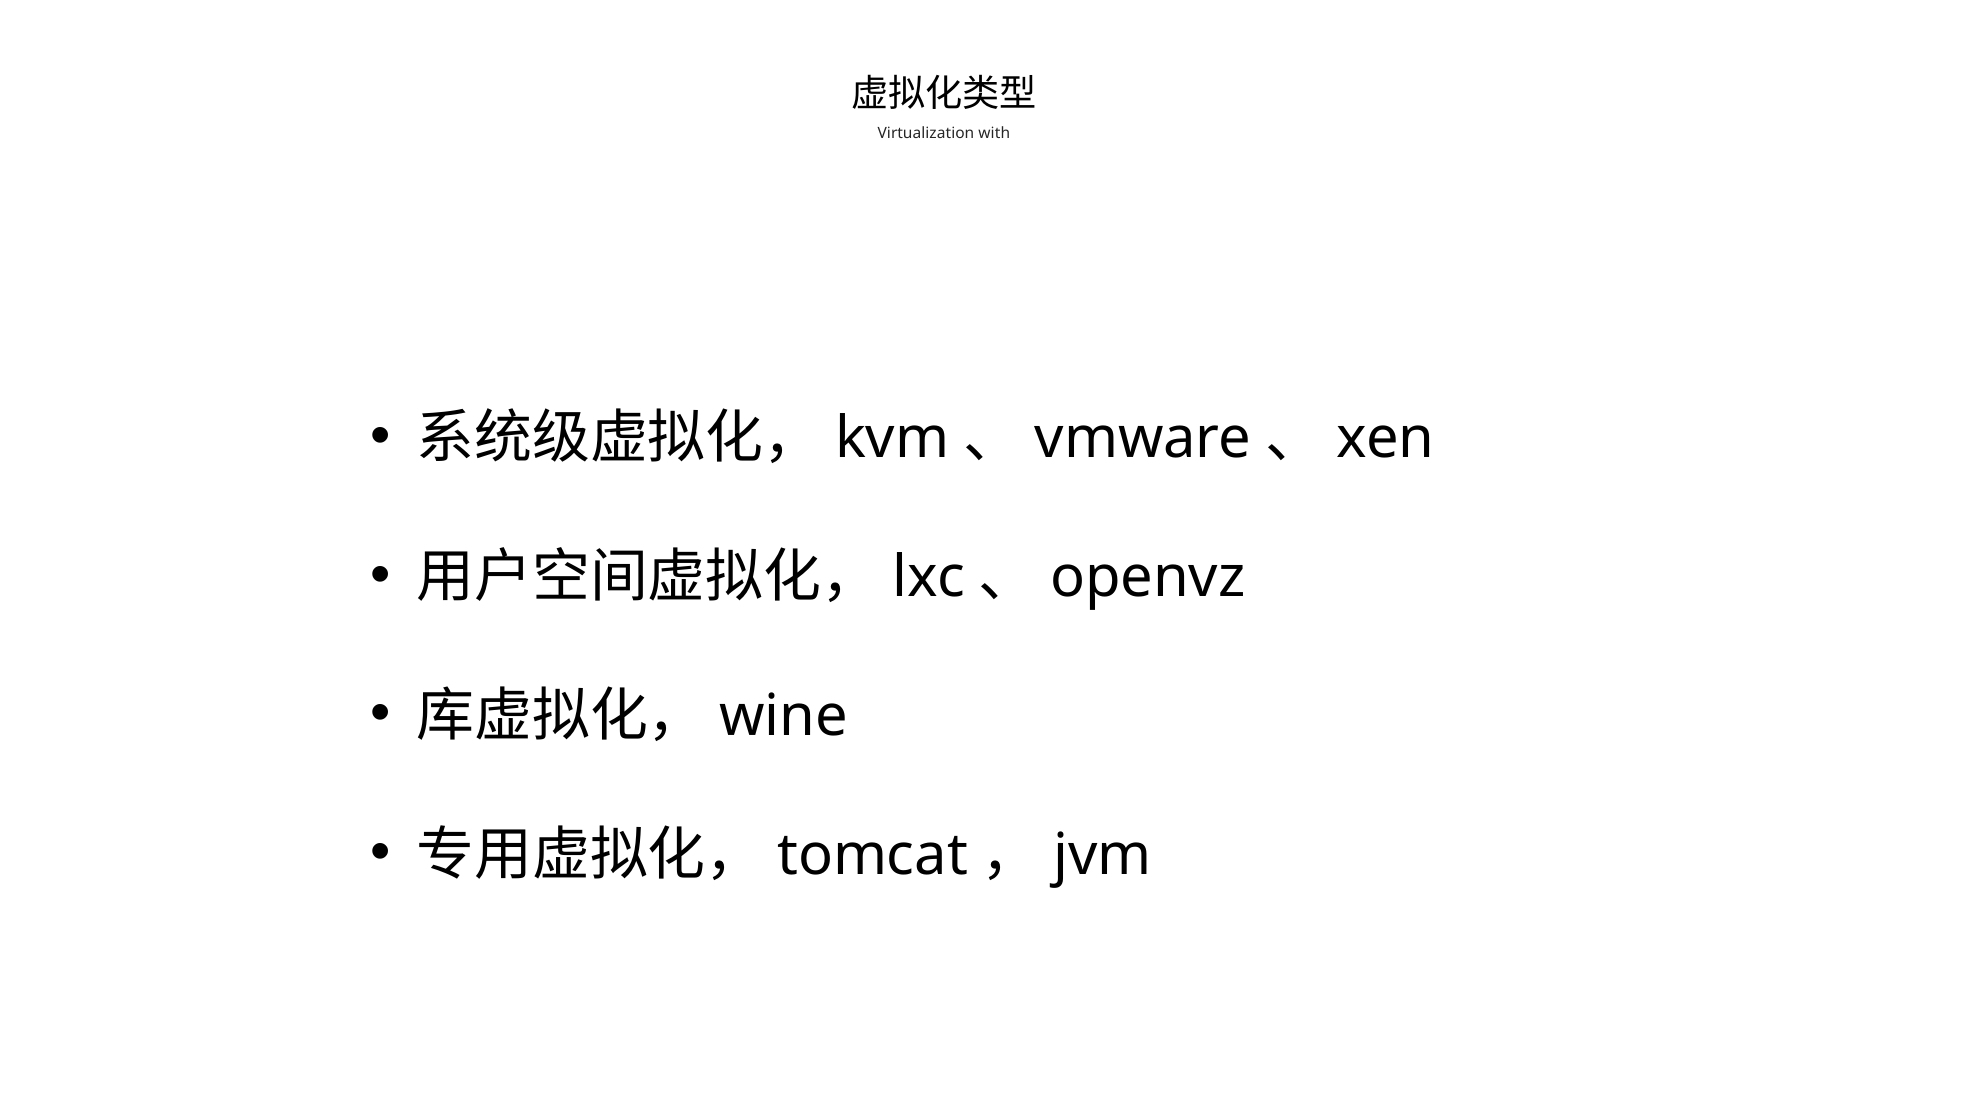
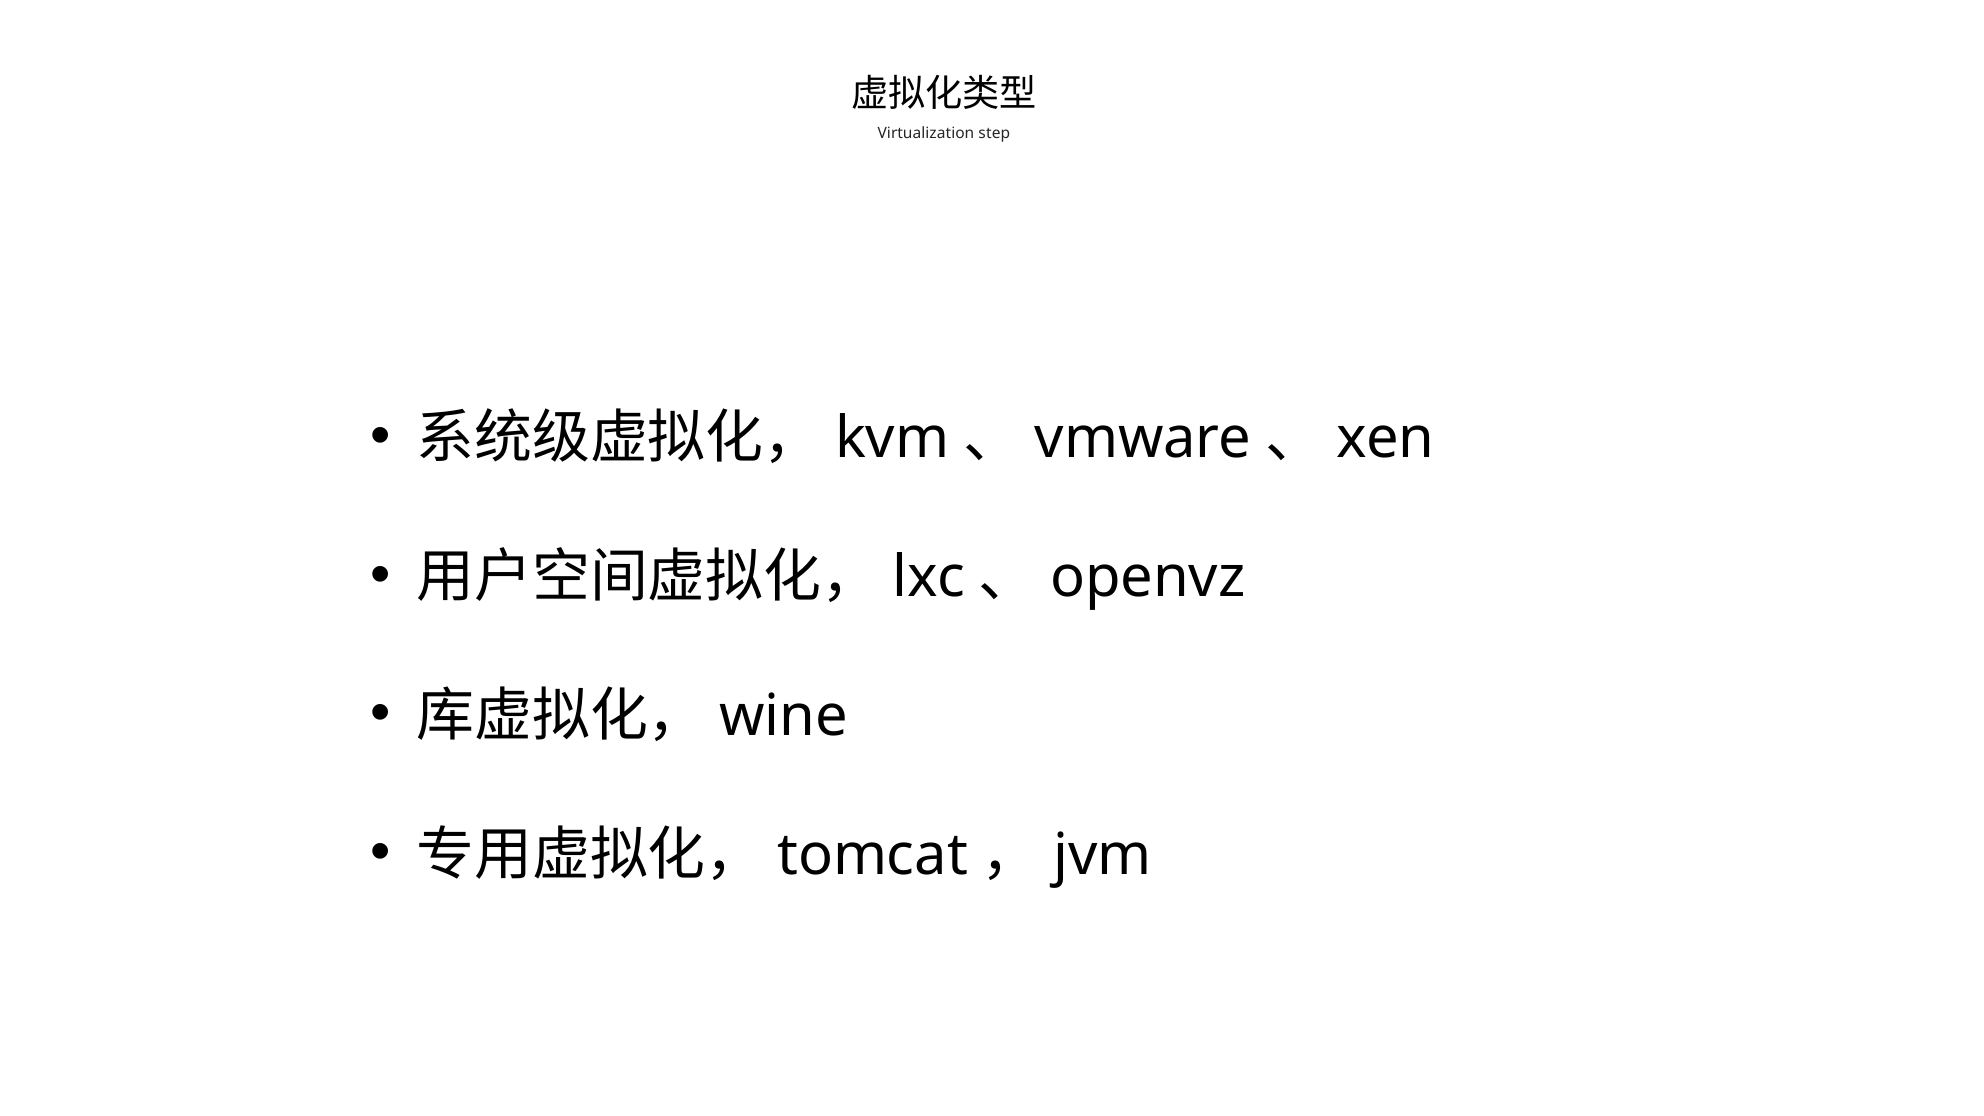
with: with -> step (994, 133)
